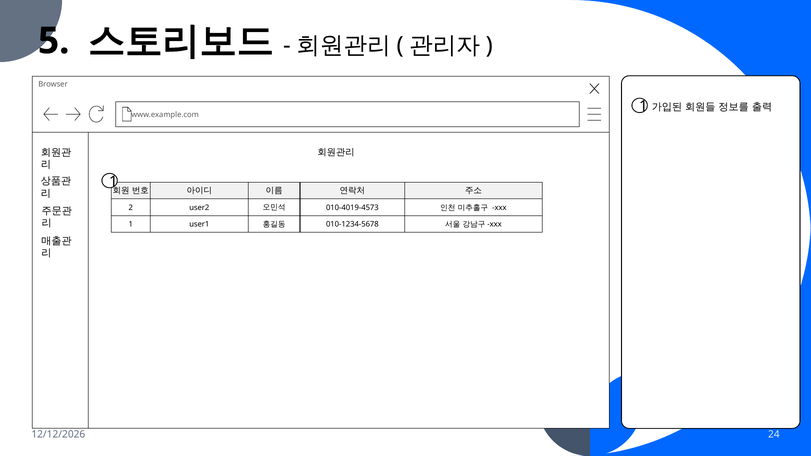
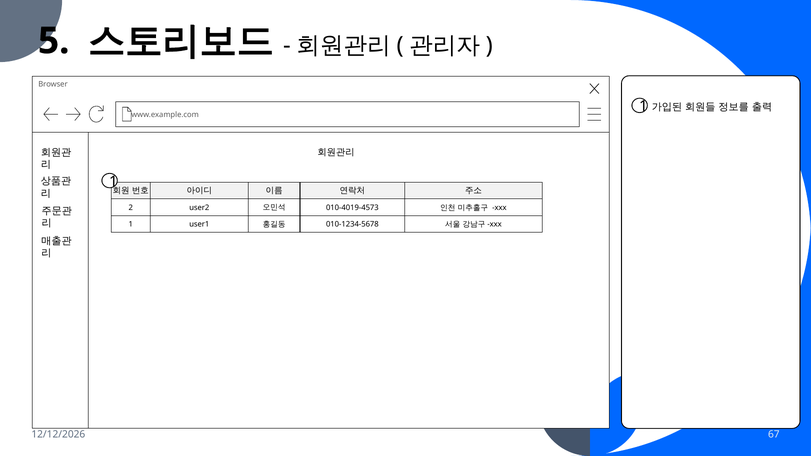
24: 24 -> 67 (774, 435)
